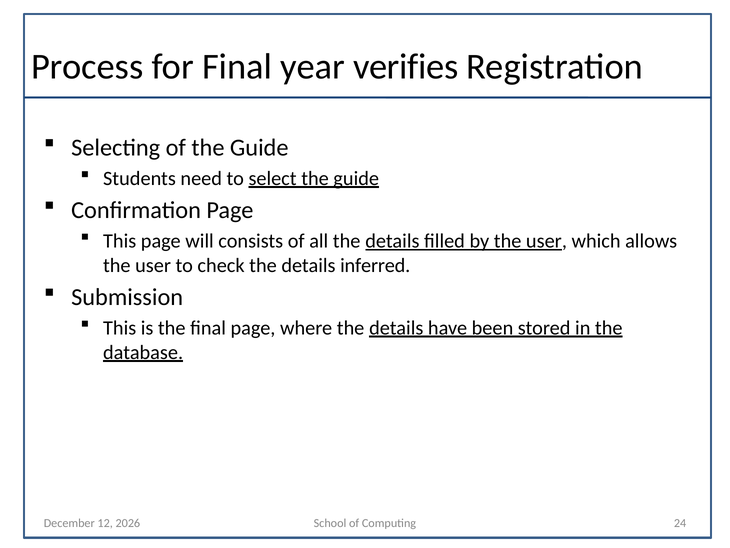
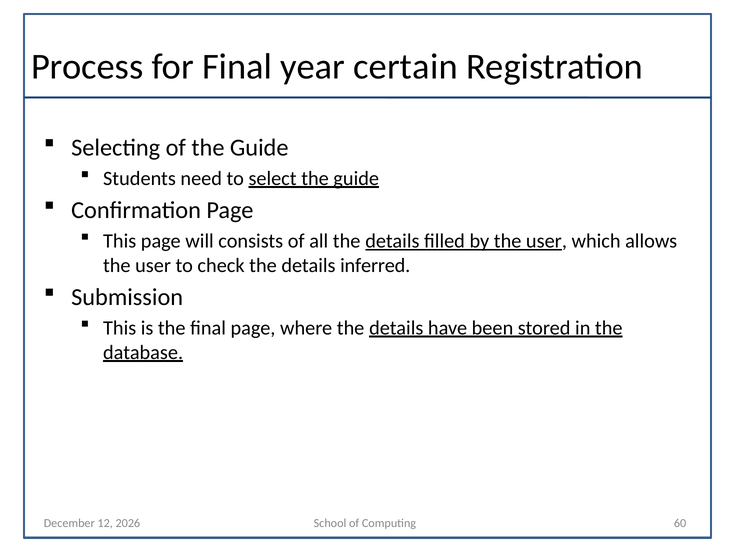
verifies: verifies -> certain (405, 66)
24: 24 -> 60 (680, 523)
